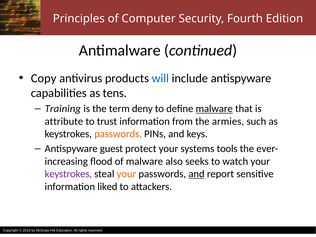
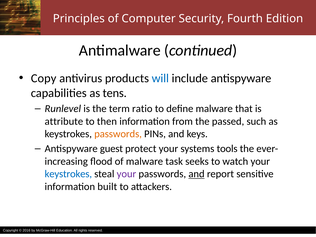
Training: Training -> Runlevel (63, 109)
deny: deny -> ratio (142, 109)
malware underline: present -> none (214, 109)
trust: trust -> then (107, 121)
armies: armies -> passed (228, 121)
also: also -> task (174, 161)
keystrokes colour: purple -> blue (68, 174)
your colour: orange -> purple (126, 174)
liked: liked -> built (107, 187)
